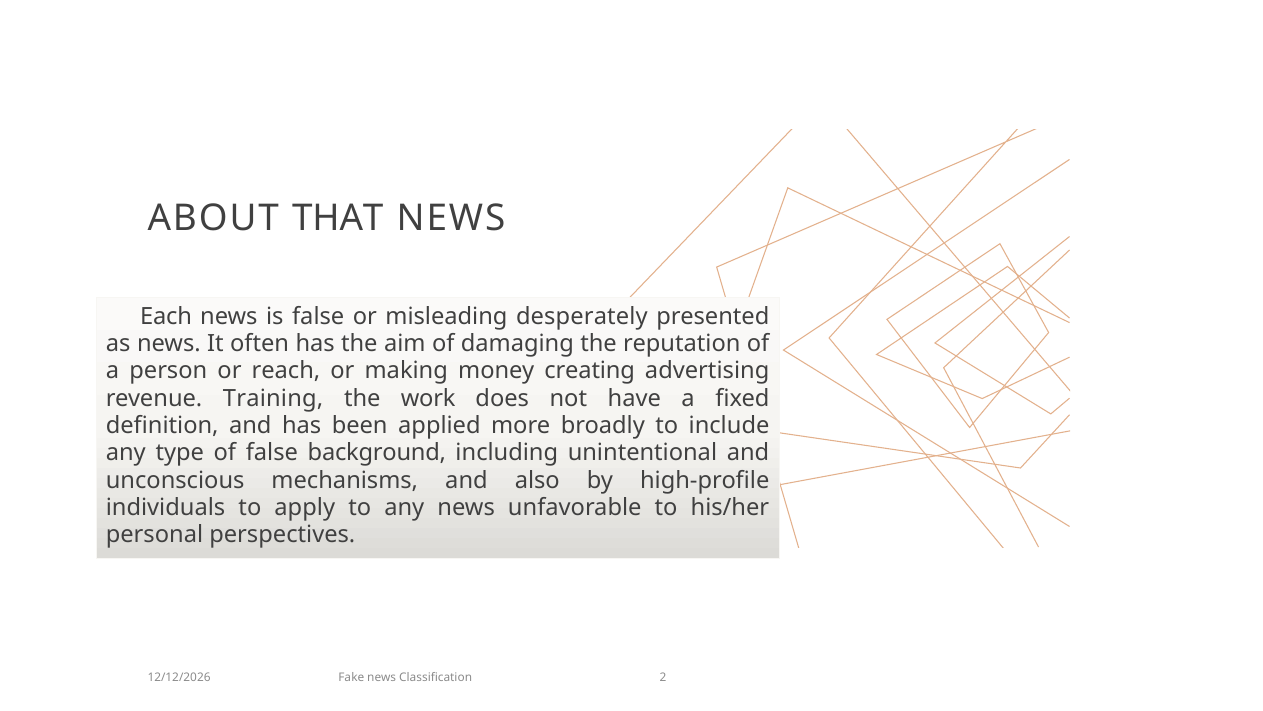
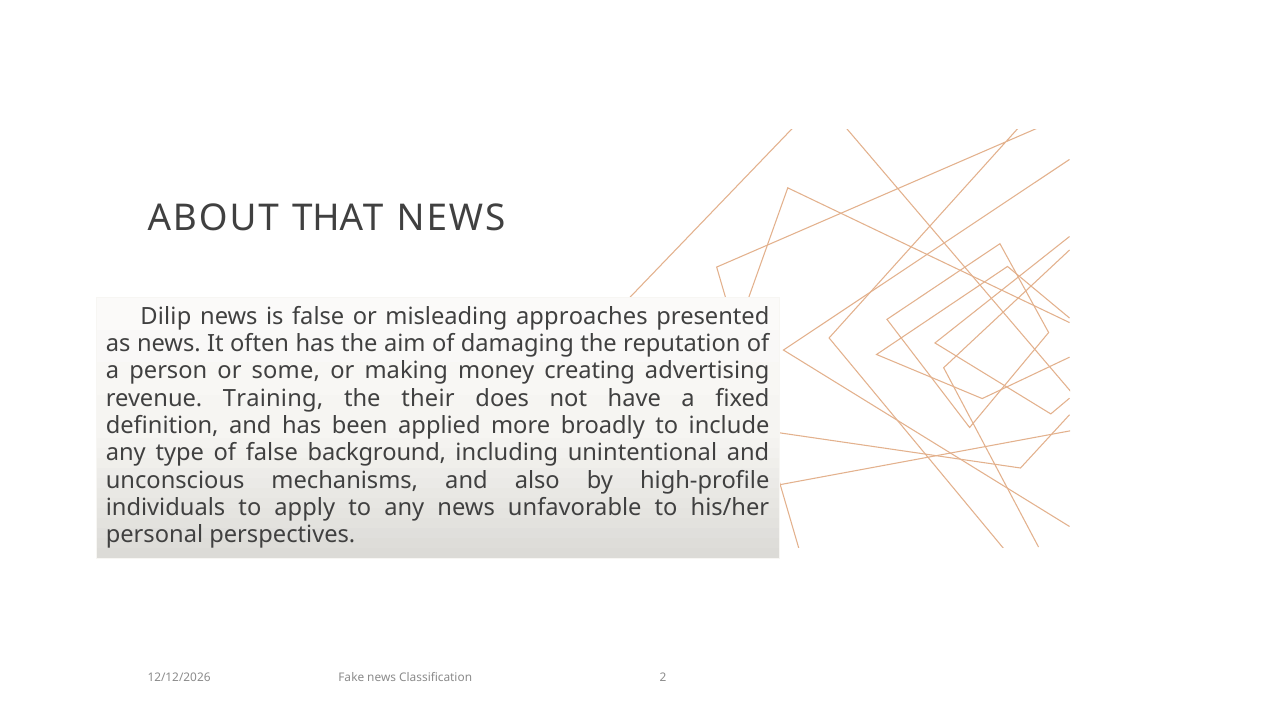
Each: Each -> Dilip (166, 316)
desperately: desperately -> approaches (582, 316)
reach: reach -> some (286, 371)
work: work -> their (428, 398)
